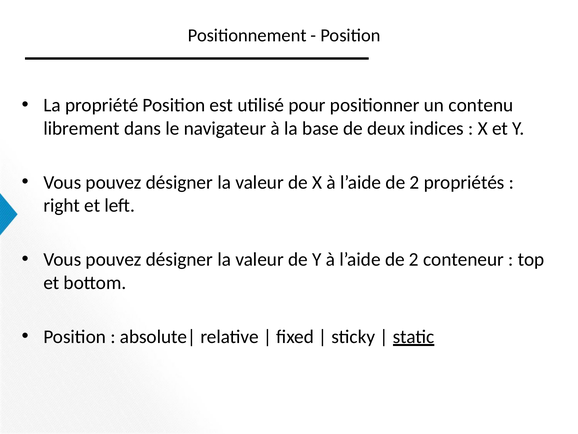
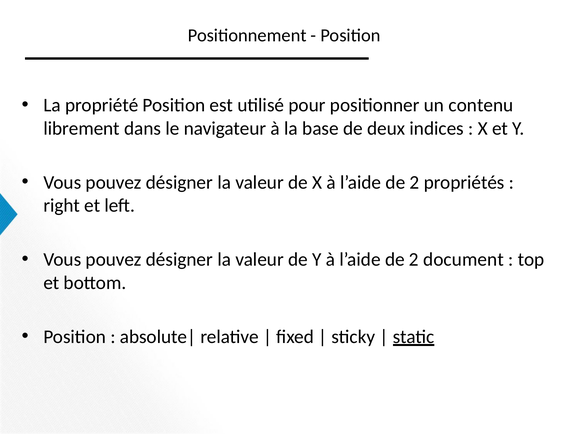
conteneur: conteneur -> document (463, 259)
